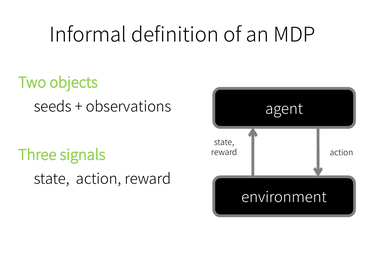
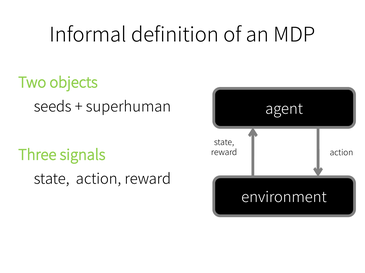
observations: observations -> superhuman (129, 107)
